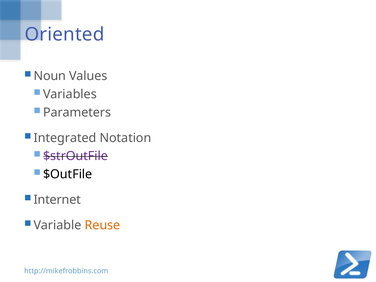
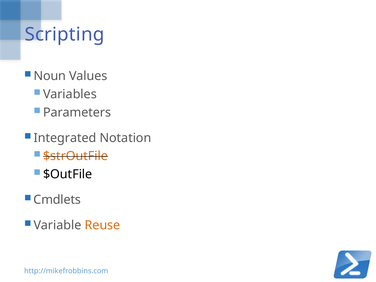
Oriented: Oriented -> Scripting (64, 34)
$strOutFile colour: purple -> orange (76, 156)
Internet: Internet -> Cmdlets (57, 200)
